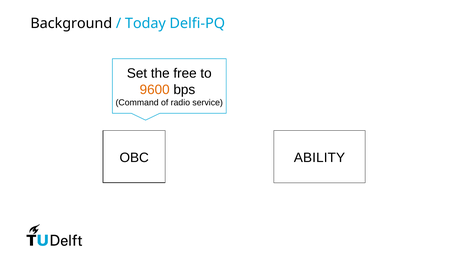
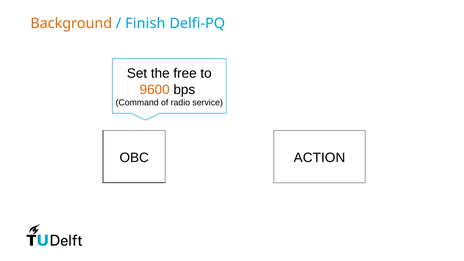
Background colour: black -> orange (71, 23)
Today: Today -> Finish (145, 23)
ABILITY: ABILITY -> ACTION (319, 158)
